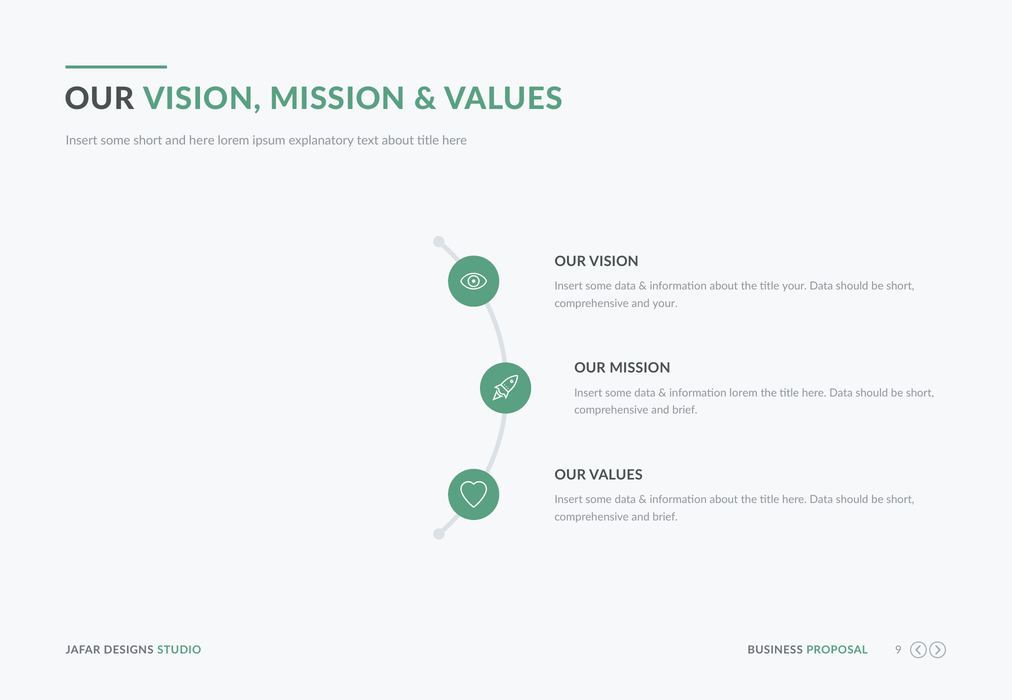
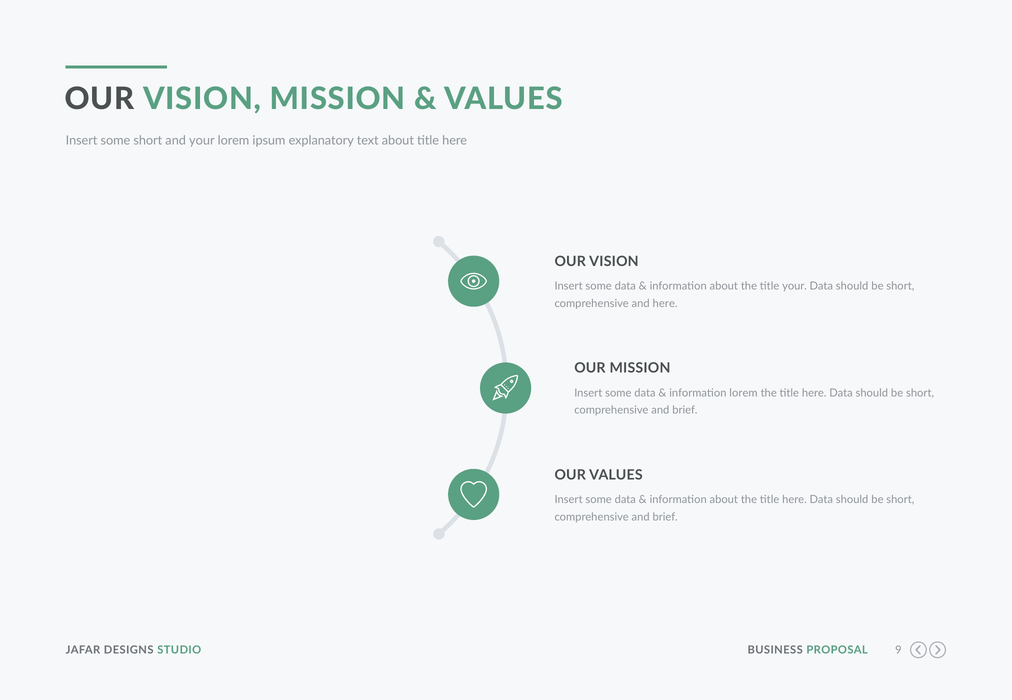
and here: here -> your (202, 141)
and your: your -> here (665, 304)
